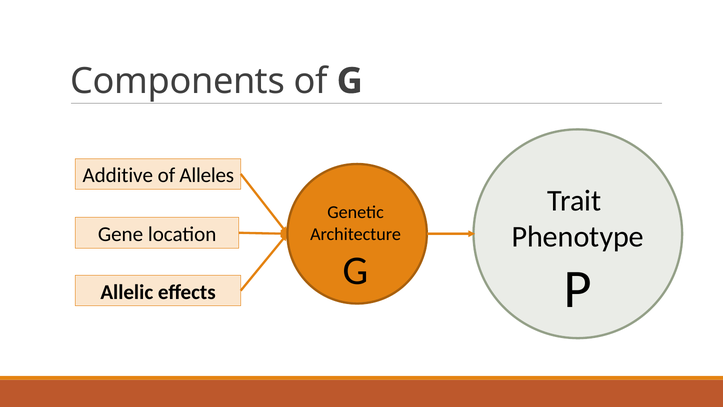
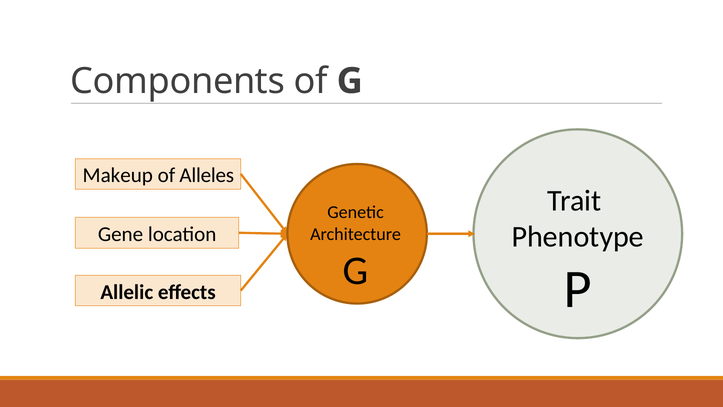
Additive: Additive -> Makeup (118, 175)
